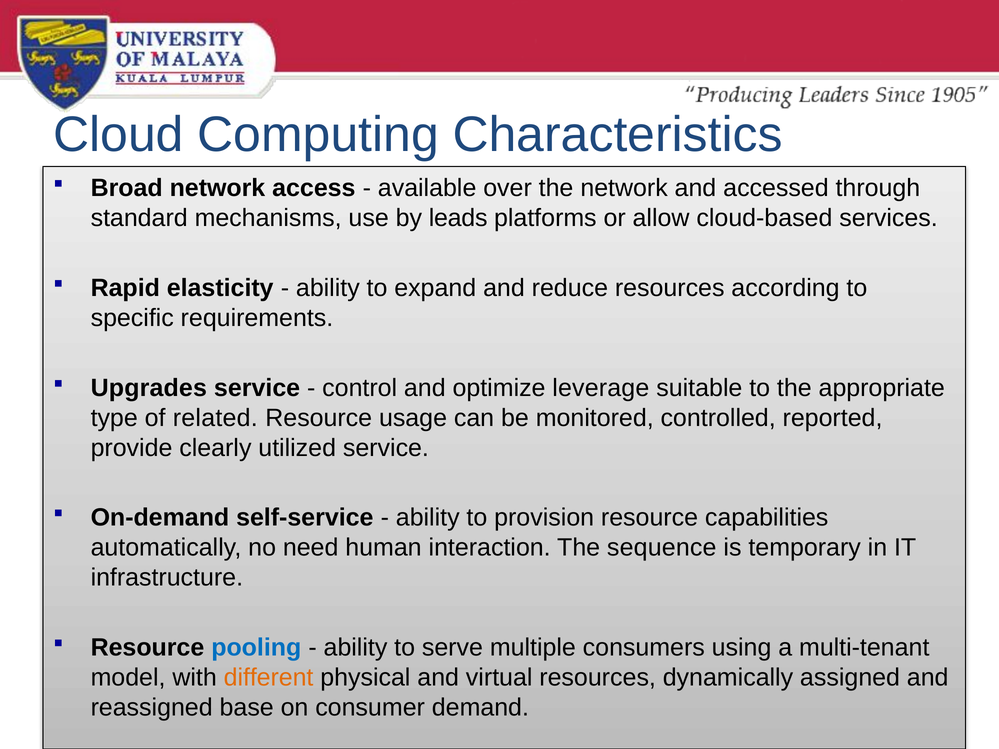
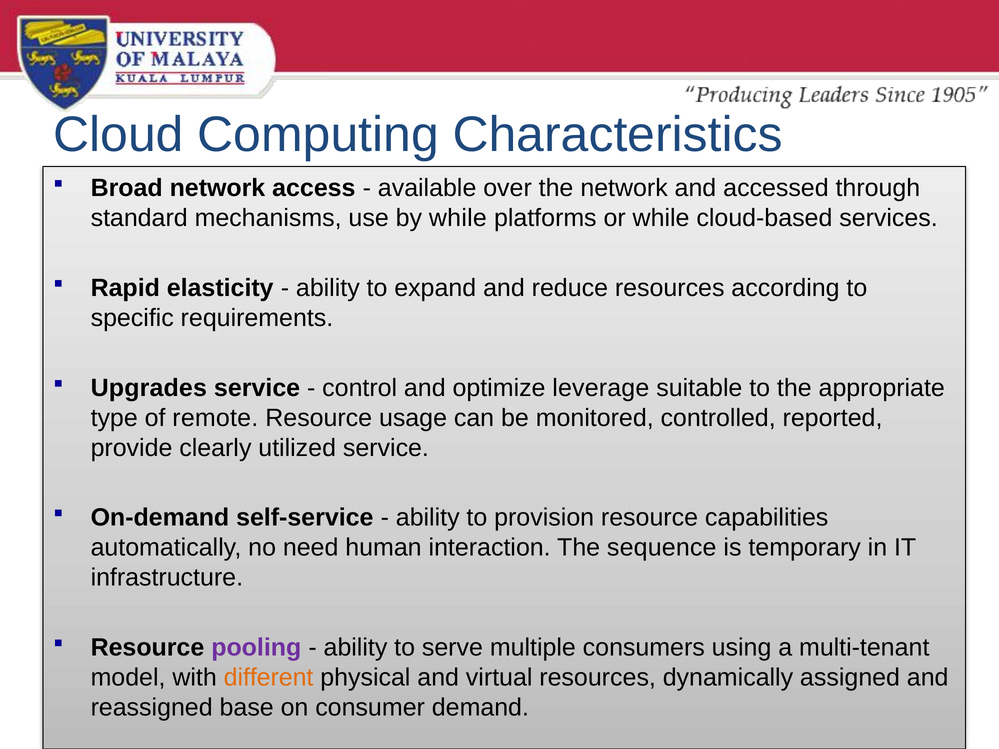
by leads: leads -> while (458, 218)
or allow: allow -> while (661, 218)
related: related -> remote (215, 418)
pooling colour: blue -> purple (256, 648)
